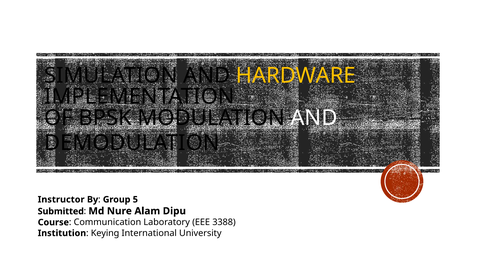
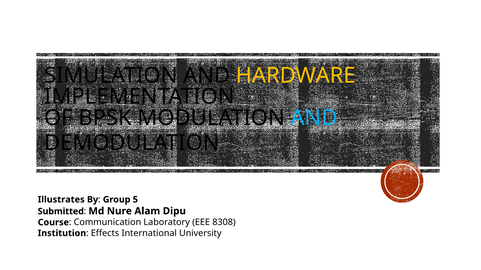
AND colour: white -> light blue (314, 118)
Instructor: Instructor -> Illustrates (61, 200)
3388: 3388 -> 8308 (224, 223)
Keying: Keying -> Effects (105, 234)
